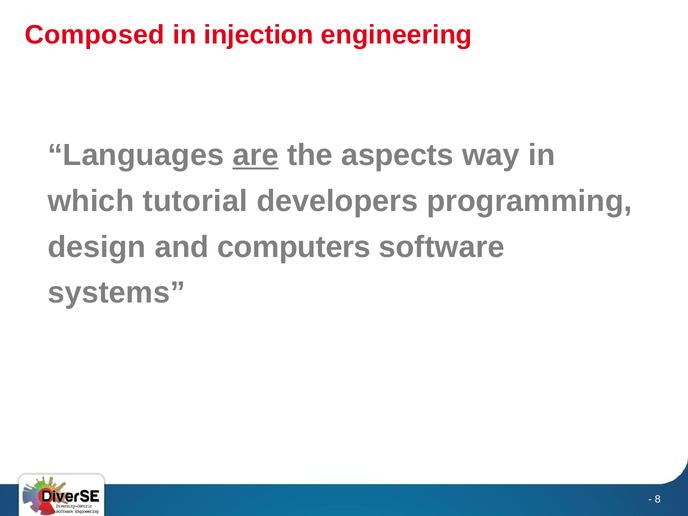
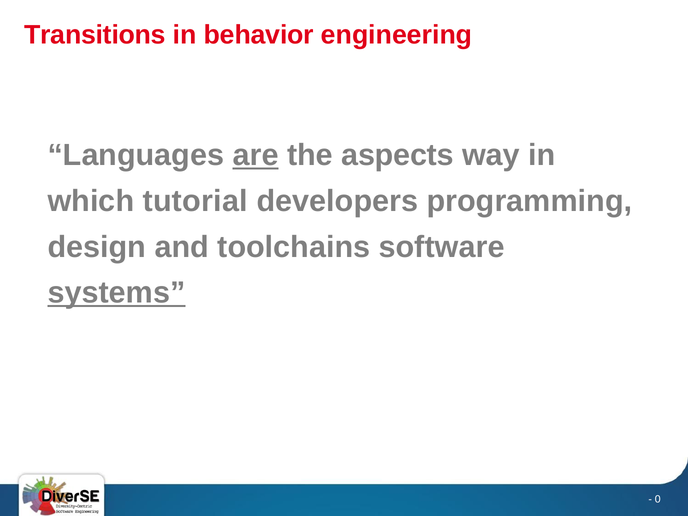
Composed: Composed -> Transitions (95, 35)
injection: injection -> behavior (259, 35)
computers: computers -> toolchains (294, 247)
systems underline: none -> present (116, 293)
8: 8 -> 0 (658, 499)
